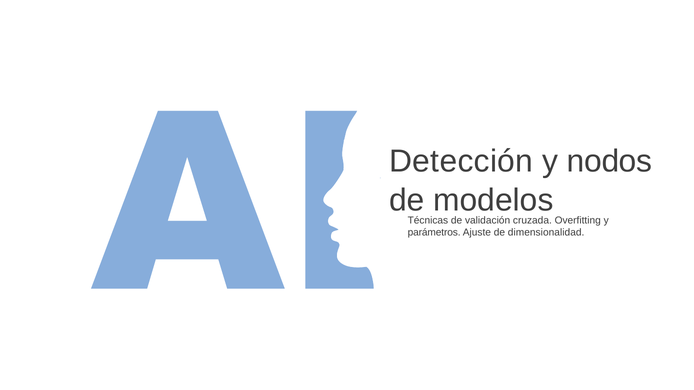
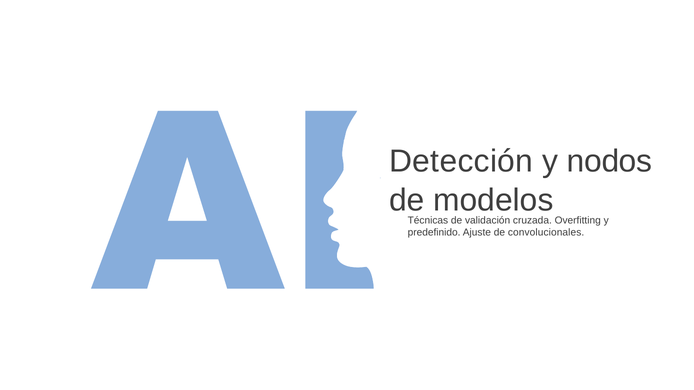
parámetros: parámetros -> predefinido (434, 233)
dimensionalidad: dimensionalidad -> convolucionales (546, 233)
